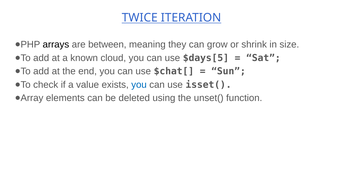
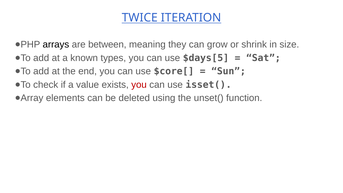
cloud: cloud -> types (113, 58)
$chat[: $chat[ -> $core[ (174, 71)
you colour: blue -> red (139, 85)
